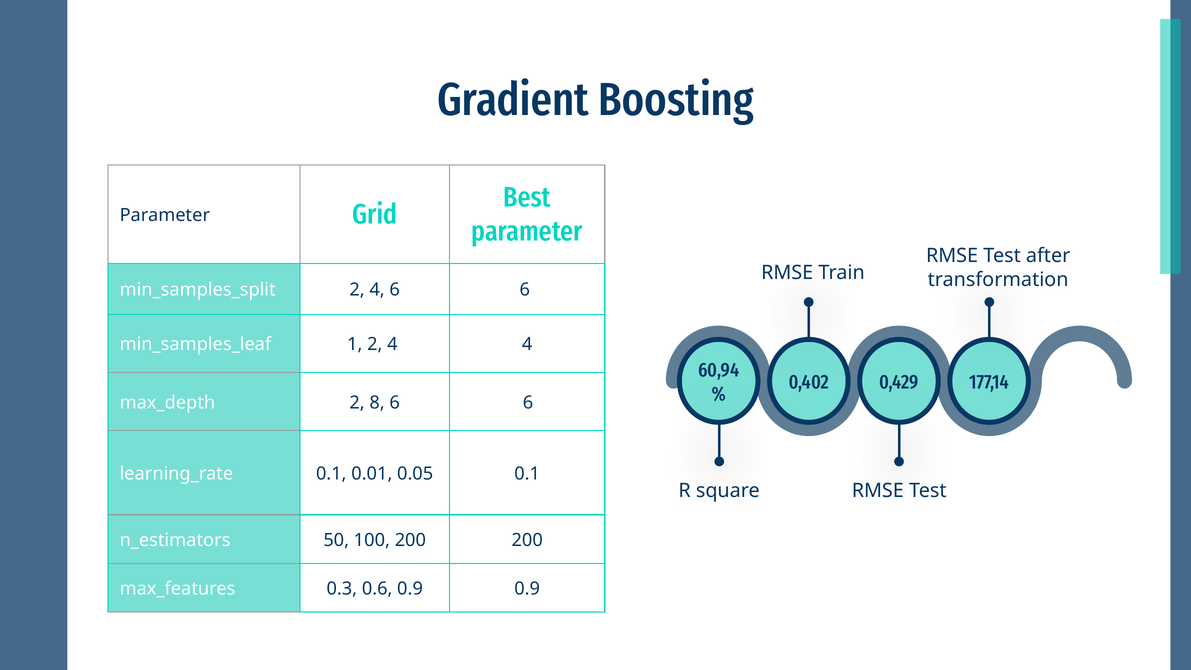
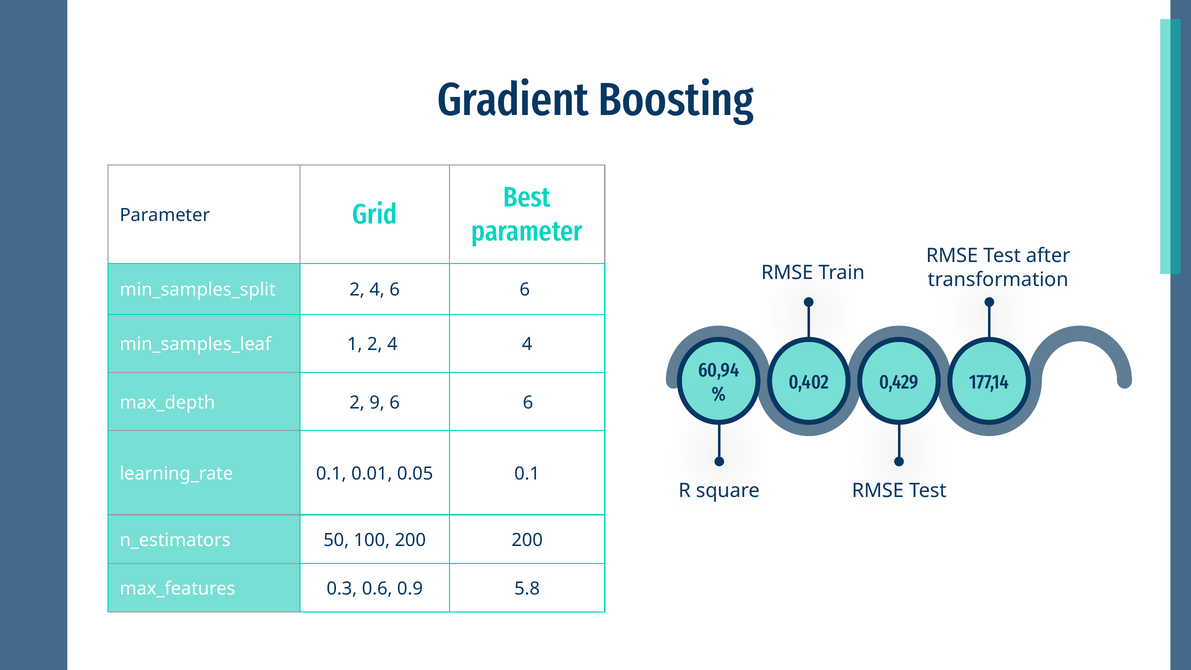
8: 8 -> 9 (377, 402)
0.9 0.9: 0.9 -> 5.8 (527, 589)
